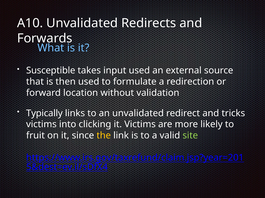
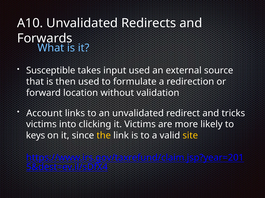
Typically: Typically -> Account (44, 114)
fruit: fruit -> keys (36, 136)
site colour: light green -> yellow (190, 136)
